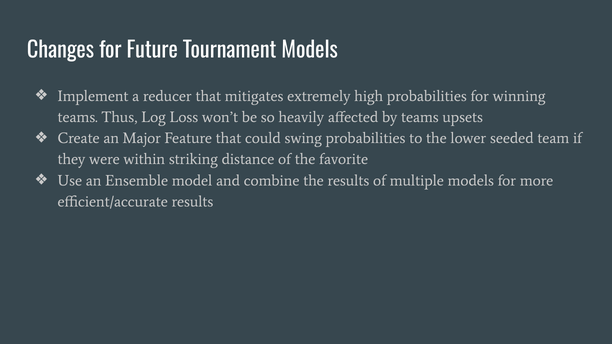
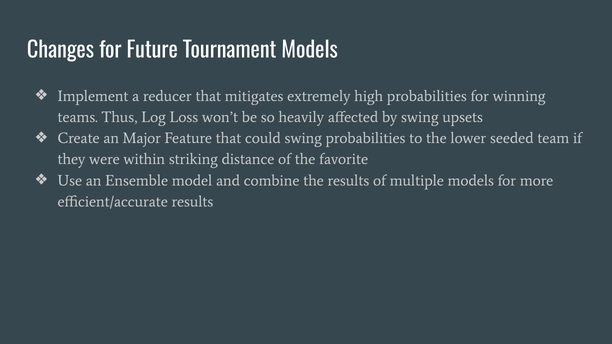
by teams: teams -> swing (420, 117)
